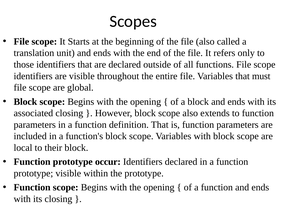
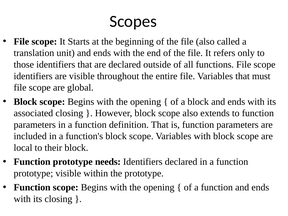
occur: occur -> needs (108, 162)
